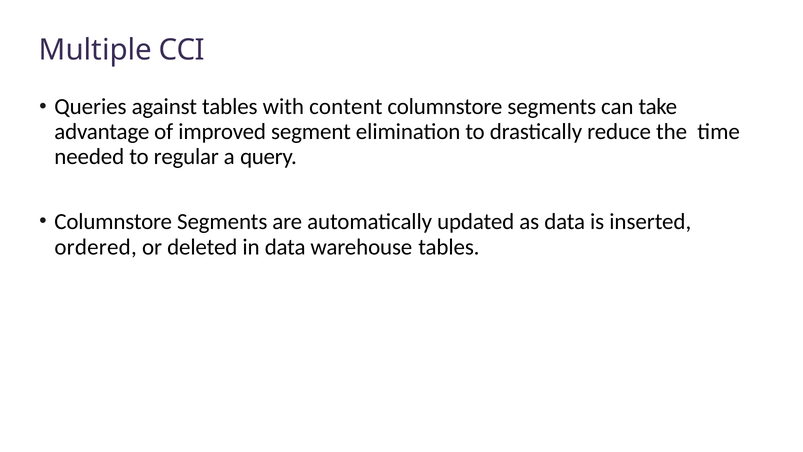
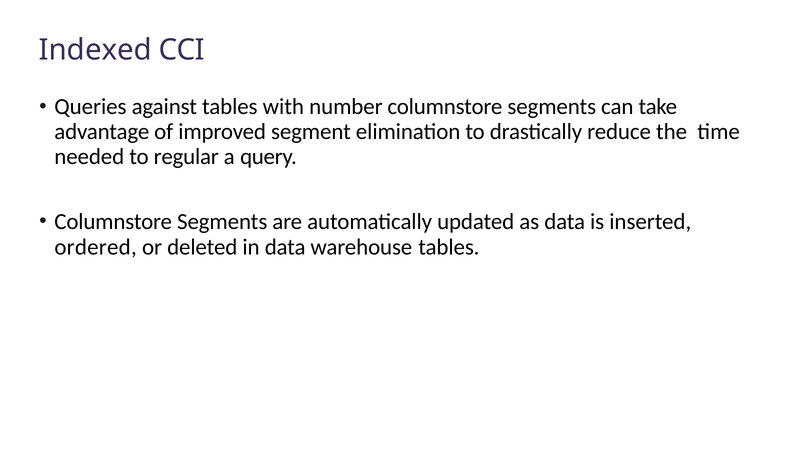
Multiple: Multiple -> Indexed (95, 50)
content: content -> number (346, 107)
